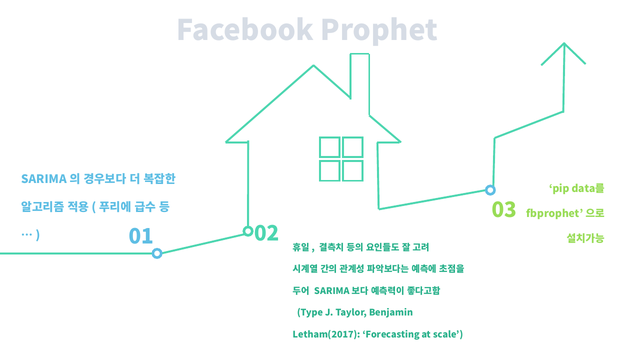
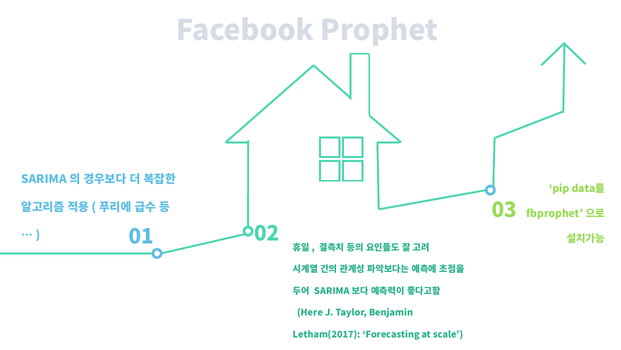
Type: Type -> Here (310, 312)
